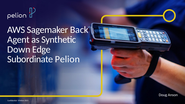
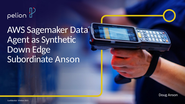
Back: Back -> Data (79, 30)
Subordinate Pelion: Pelion -> Anson (67, 59)
